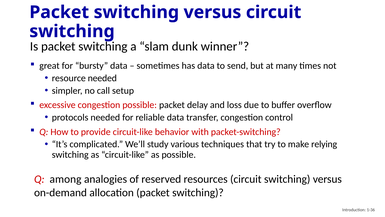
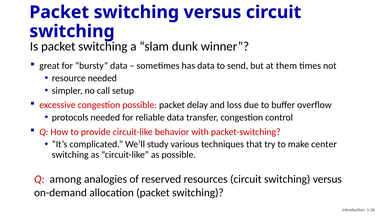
many: many -> them (286, 66)
relying: relying -> center (324, 144)
